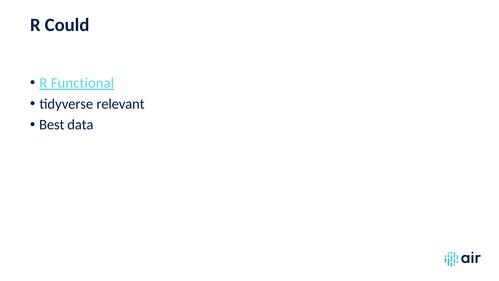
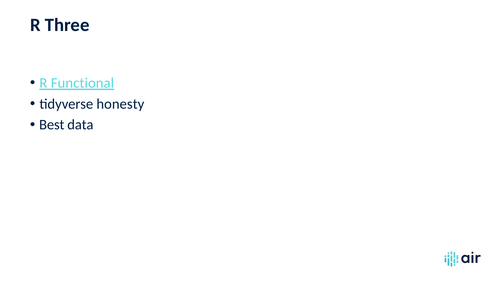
Could: Could -> Three (67, 25)
relevant: relevant -> honesty (120, 104)
